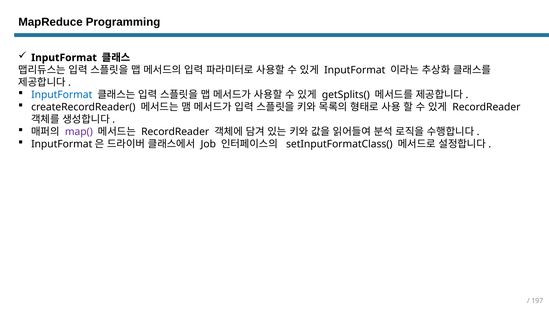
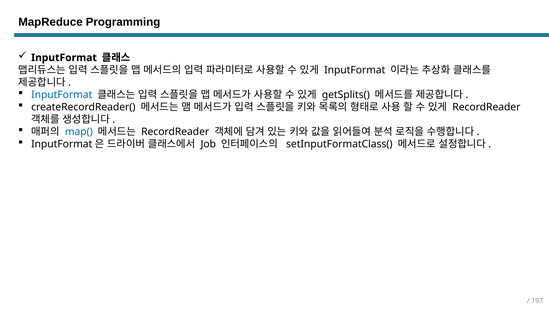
map( colour: purple -> blue (79, 132)
